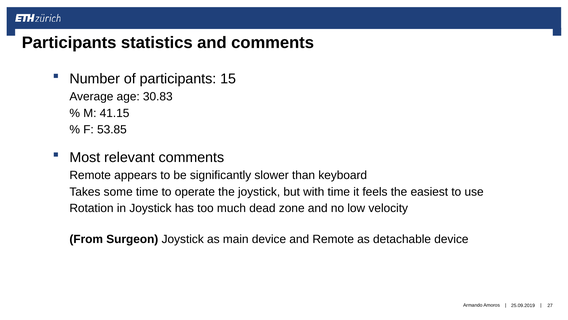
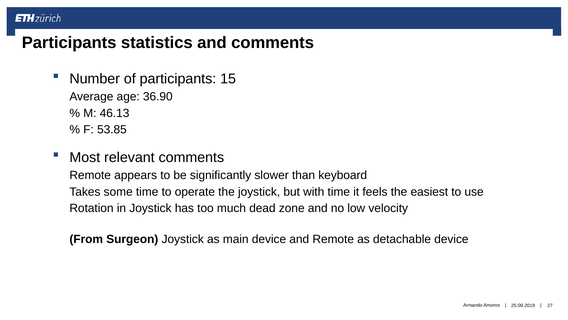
30.83: 30.83 -> 36.90 (158, 96)
41.15: 41.15 -> 46.13 (115, 113)
